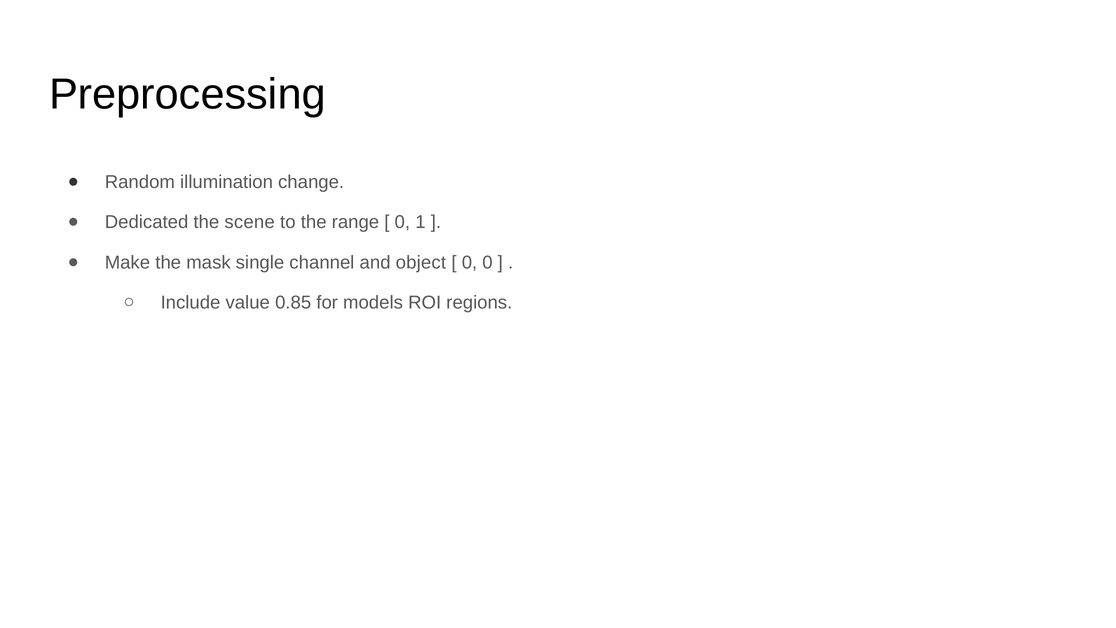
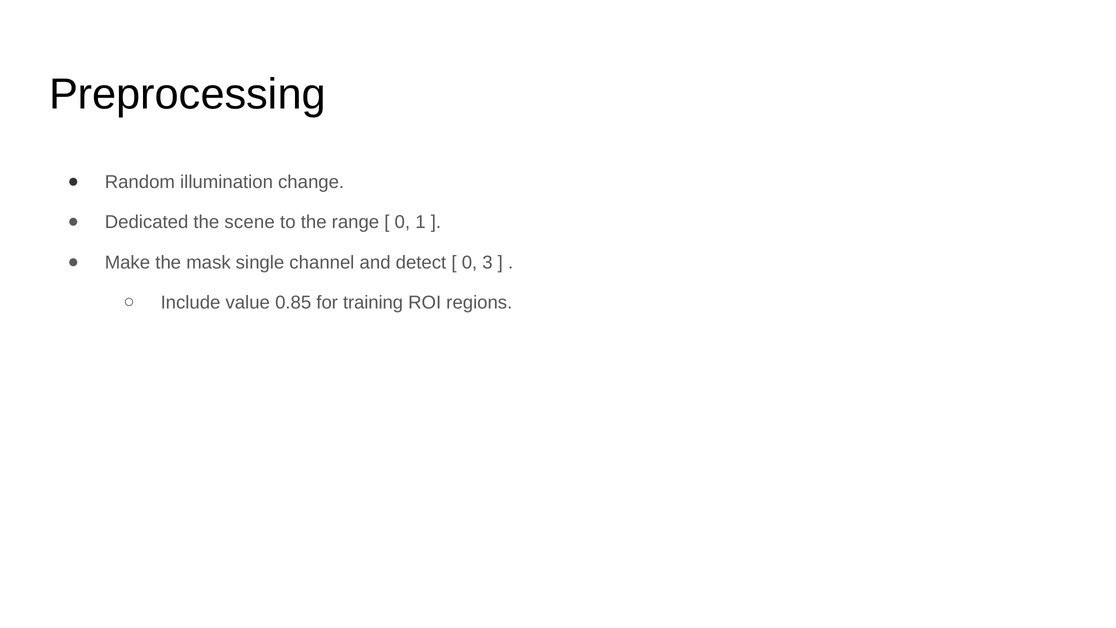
object: object -> detect (421, 262)
0 0: 0 -> 3 (488, 262)
models: models -> training (373, 303)
